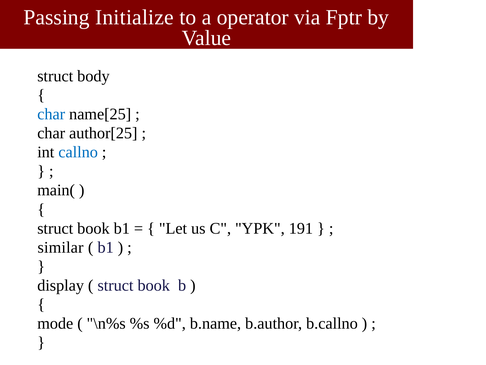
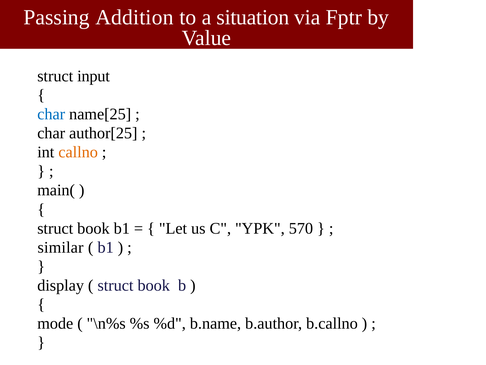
Initialize: Initialize -> Addition (134, 17)
operator: operator -> situation (253, 17)
body: body -> input (94, 76)
callno colour: blue -> orange (78, 152)
191: 191 -> 570 (301, 228)
